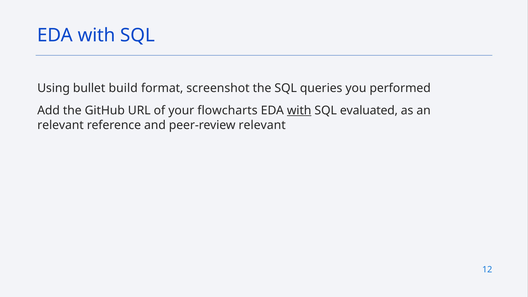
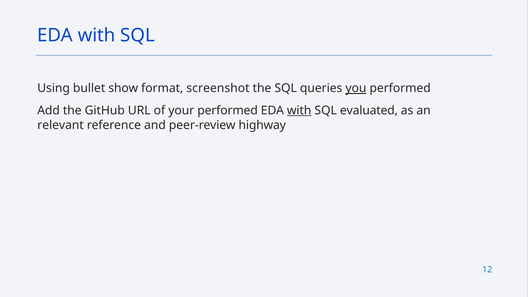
build: build -> show (123, 88)
you underline: none -> present (356, 88)
your flowcharts: flowcharts -> performed (228, 111)
peer-review relevant: relevant -> highway (262, 125)
